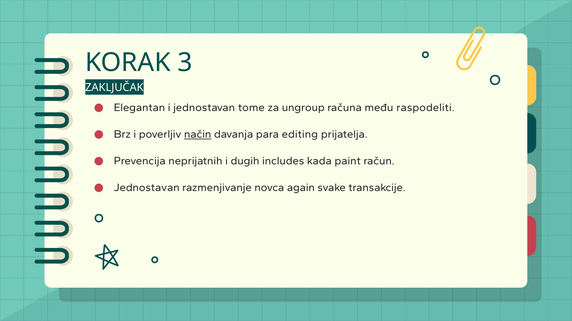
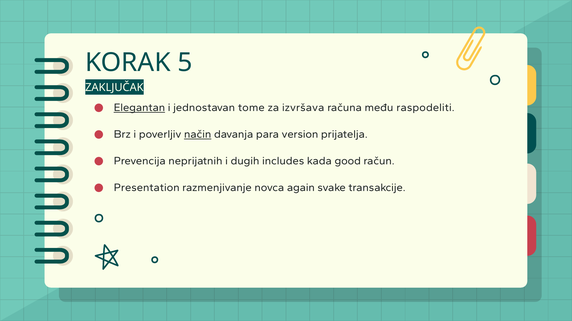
3: 3 -> 5 (185, 63)
Elegantan underline: none -> present (139, 108)
ungroup: ungroup -> izvršava (303, 108)
editing: editing -> version (300, 135)
paint: paint -> good (348, 161)
Jednostavan: Jednostavan -> Presentation (147, 188)
